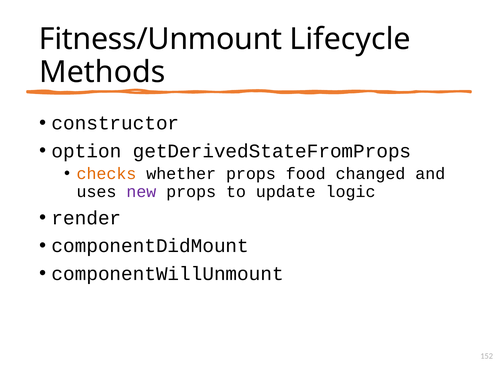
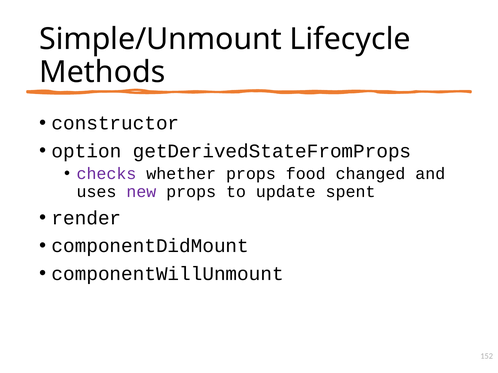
Fitness/Unmount: Fitness/Unmount -> Simple/Unmount (160, 39)
checks colour: orange -> purple (106, 174)
logic: logic -> spent (351, 192)
